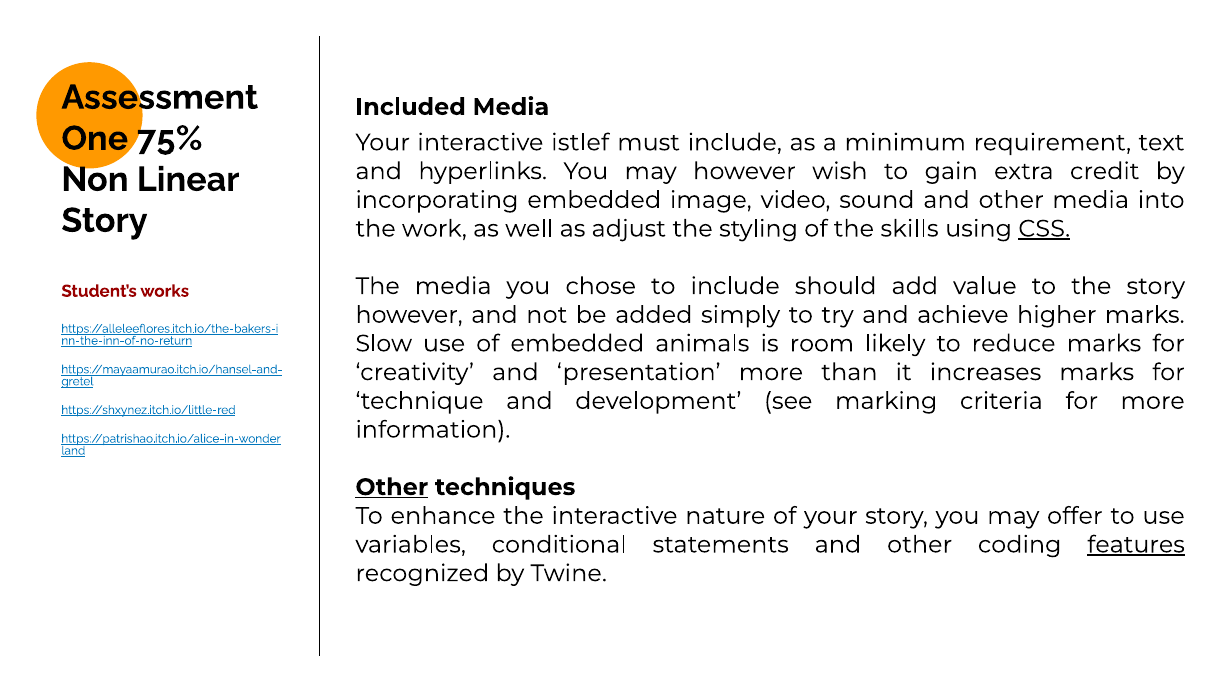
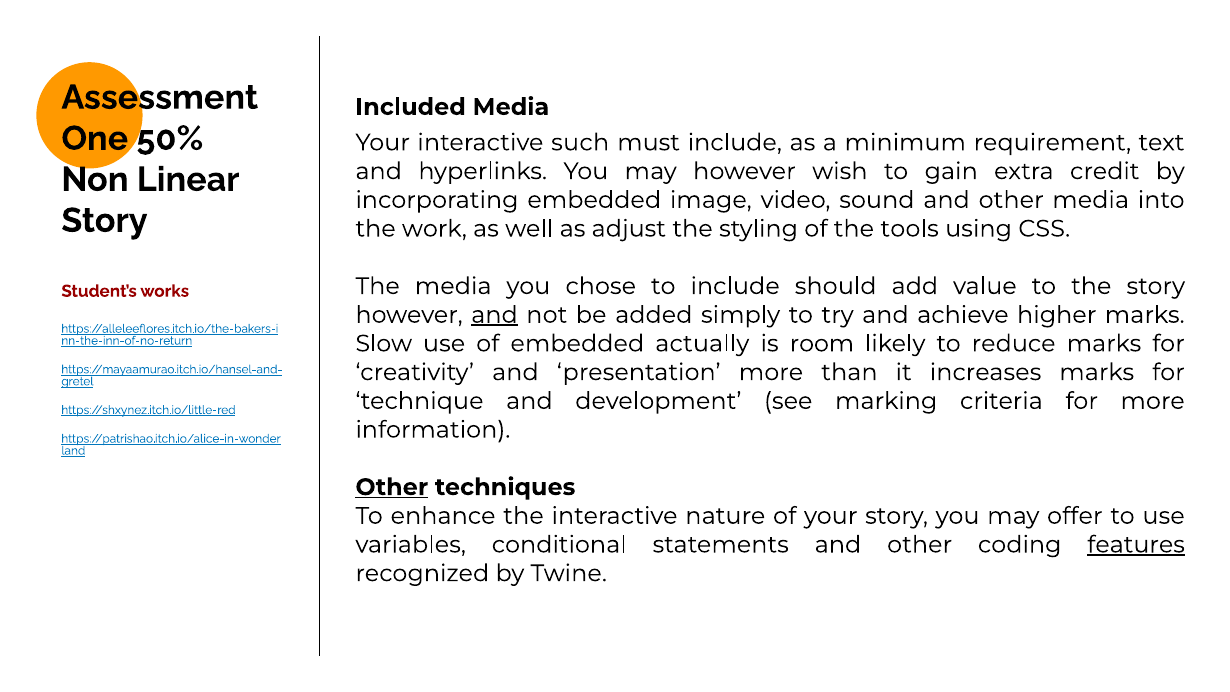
75%: 75% -> 50% (170, 138)
istlef: istlef -> such (580, 143)
skills: skills -> tools (910, 229)
CSS underline: present -> none (1044, 229)
and underline: none -> present (494, 315)
animals: animals -> actually (702, 344)
